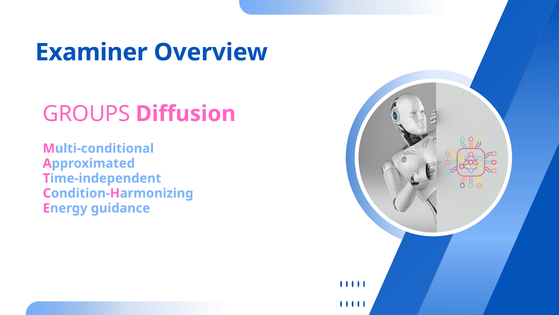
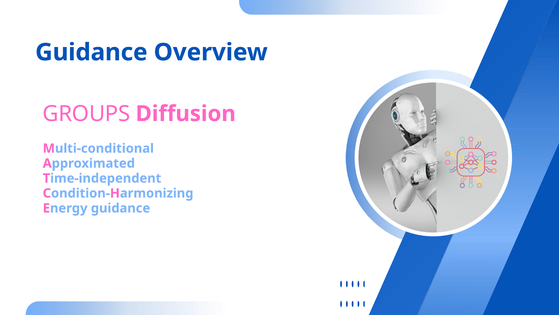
Examiner: Examiner -> Guidance (91, 52)
